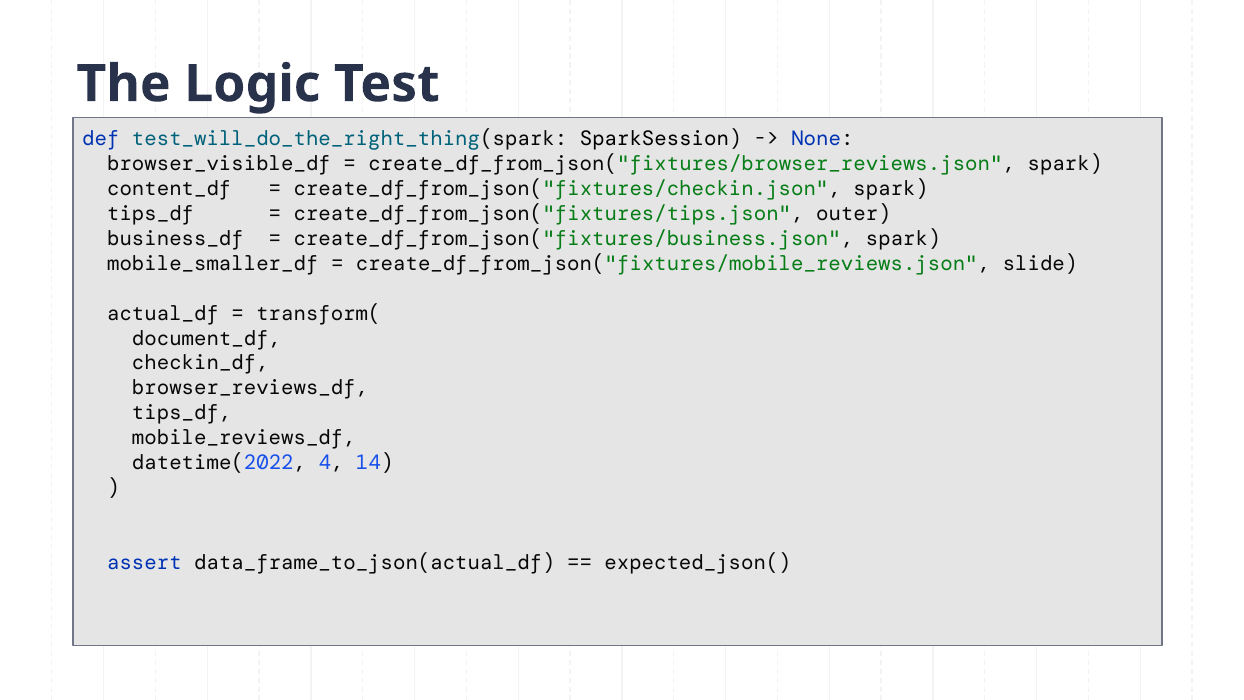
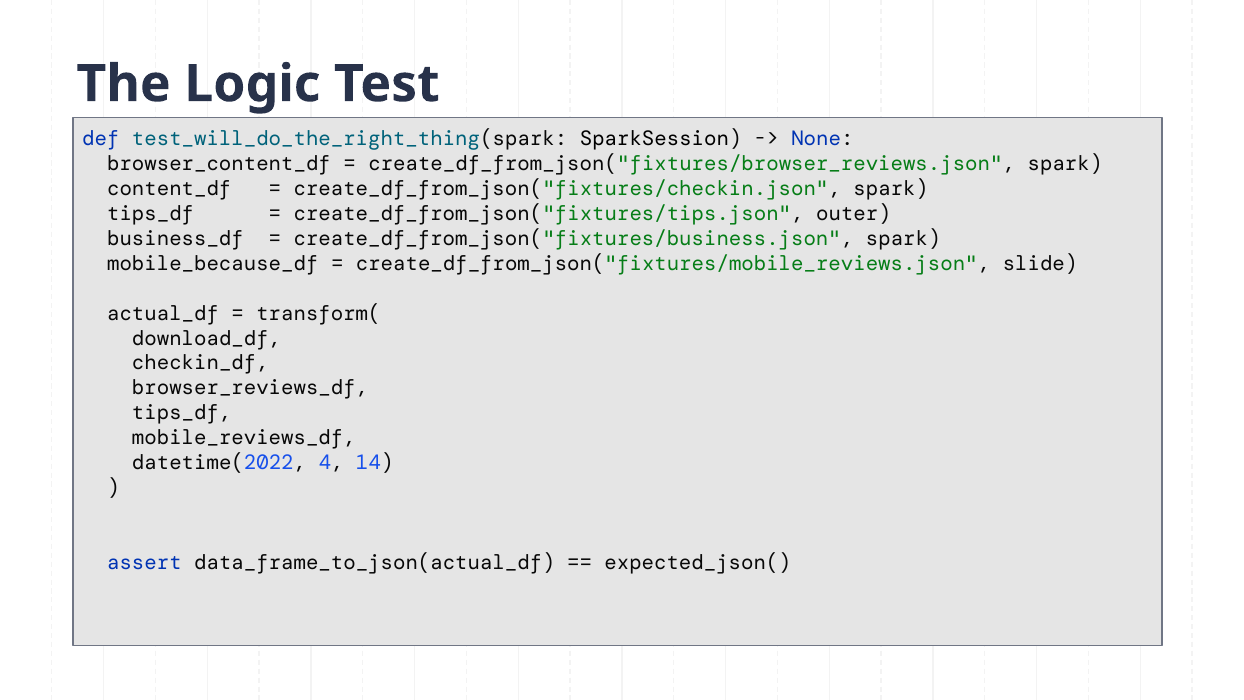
browser_visible_df: browser_visible_df -> browser_content_df (219, 164)
mobile_smaller_df: mobile_smaller_df -> mobile_because_df (213, 264)
document_df: document_df -> download_df (207, 338)
